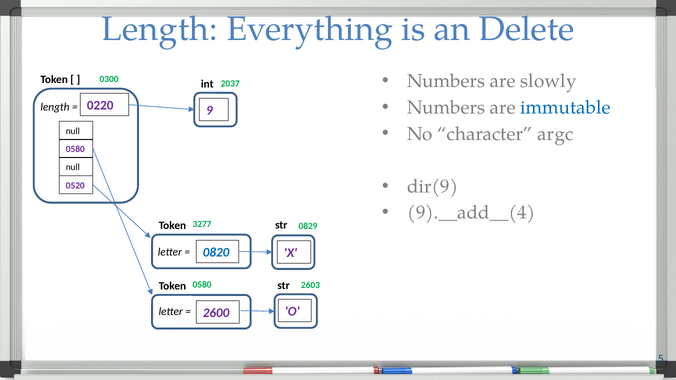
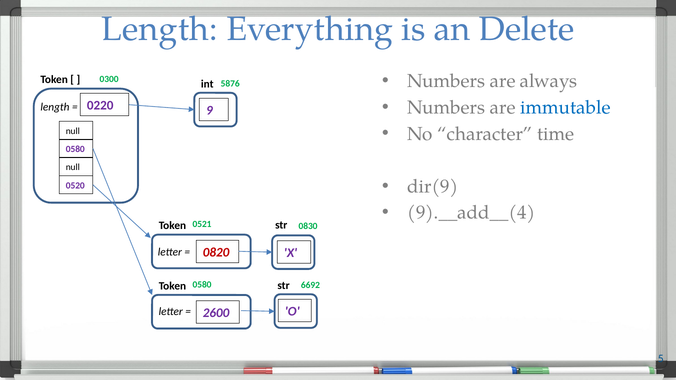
slowly: slowly -> always (549, 81)
2037: 2037 -> 5876 (230, 84)
argc: argc -> time (556, 134)
3277: 3277 -> 0521 (202, 224)
0829: 0829 -> 0830 (308, 227)
0820 colour: blue -> red (216, 252)
2603: 2603 -> 6692 (310, 285)
